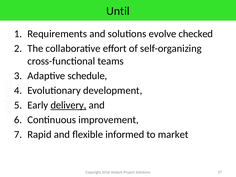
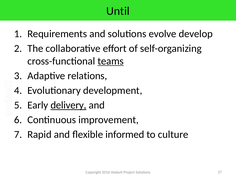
checked: checked -> develop (196, 34)
teams underline: none -> present (111, 61)
schedule: schedule -> relations (87, 76)
market: market -> culture (173, 135)
